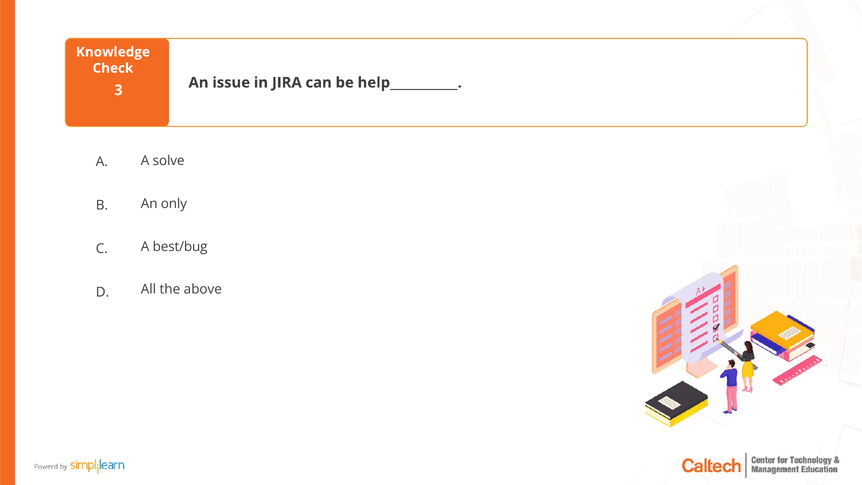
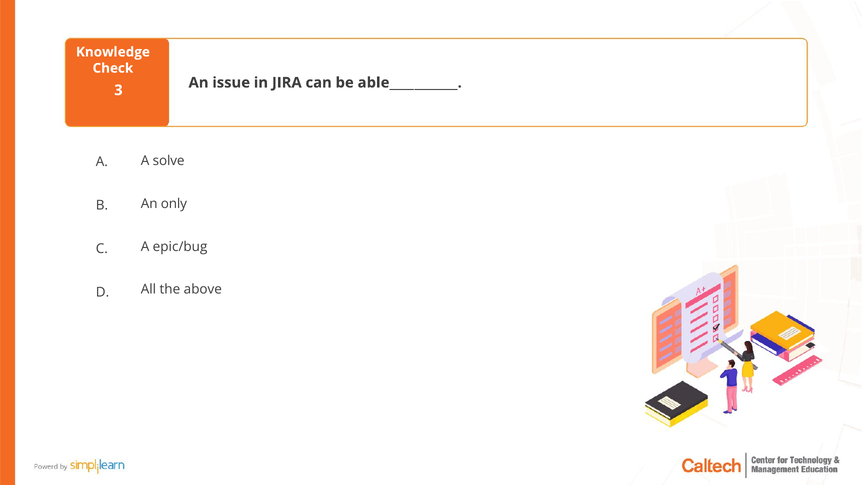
help___________: help___________ -> able___________ (410, 83)
best/bug: best/bug -> epic/bug (180, 247)
